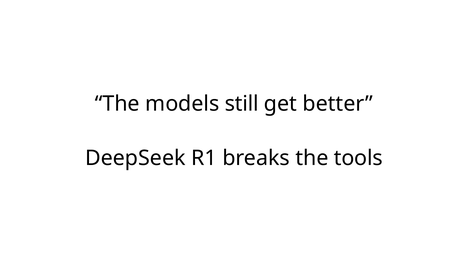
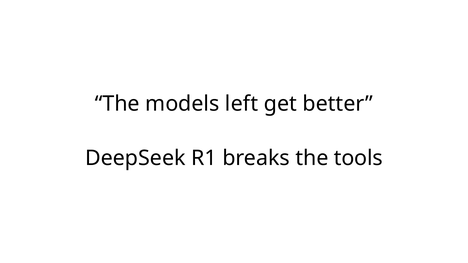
still: still -> left (242, 104)
